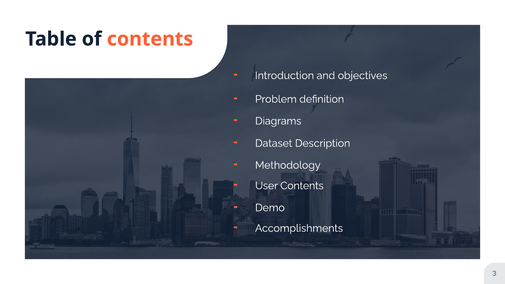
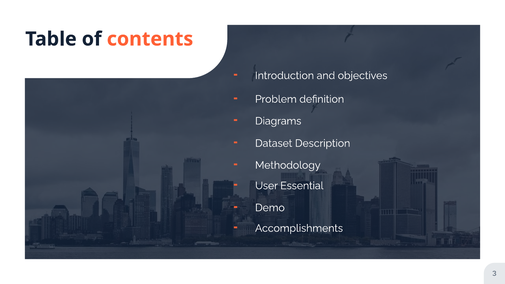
User Contents: Contents -> Essential (302, 186)
